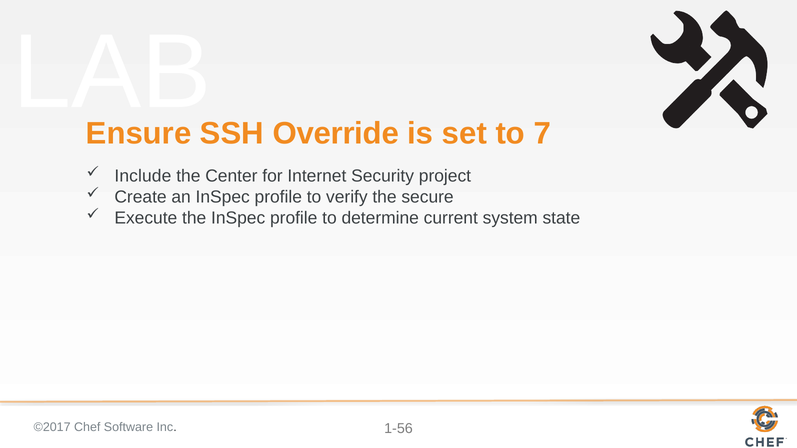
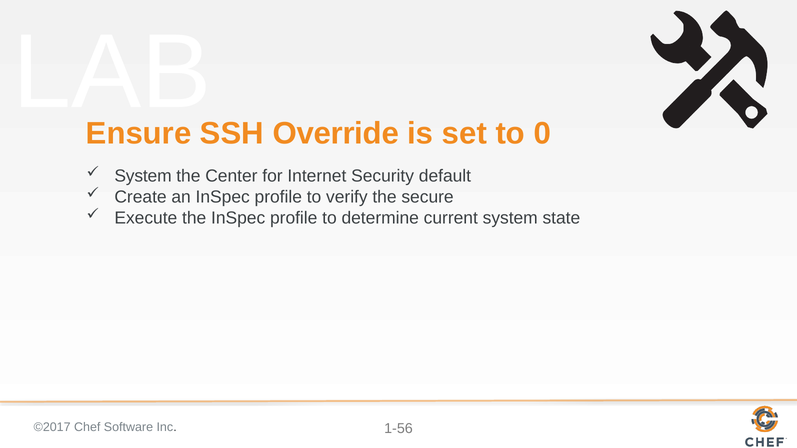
7: 7 -> 0 (542, 134)
Include: Include -> System (143, 176)
project: project -> default (445, 176)
